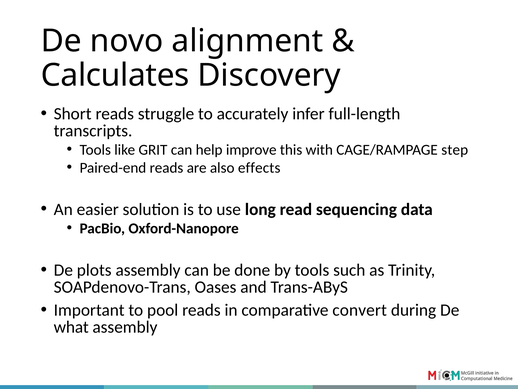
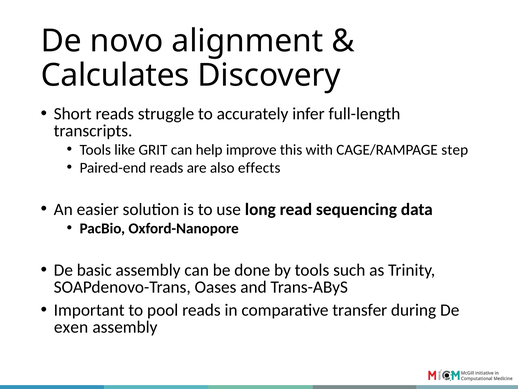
plots: plots -> basic (94, 270)
convert: convert -> transfer (360, 310)
what: what -> exen (71, 327)
